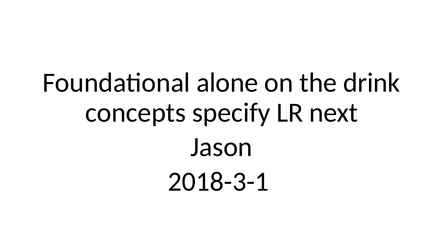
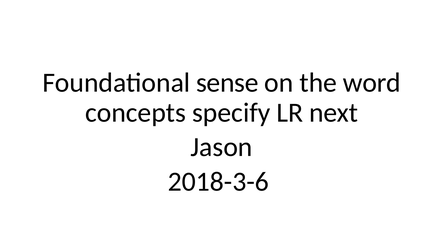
alone: alone -> sense (227, 83)
drink: drink -> word (372, 83)
2018-3-1: 2018-3-1 -> 2018-3-6 (218, 182)
